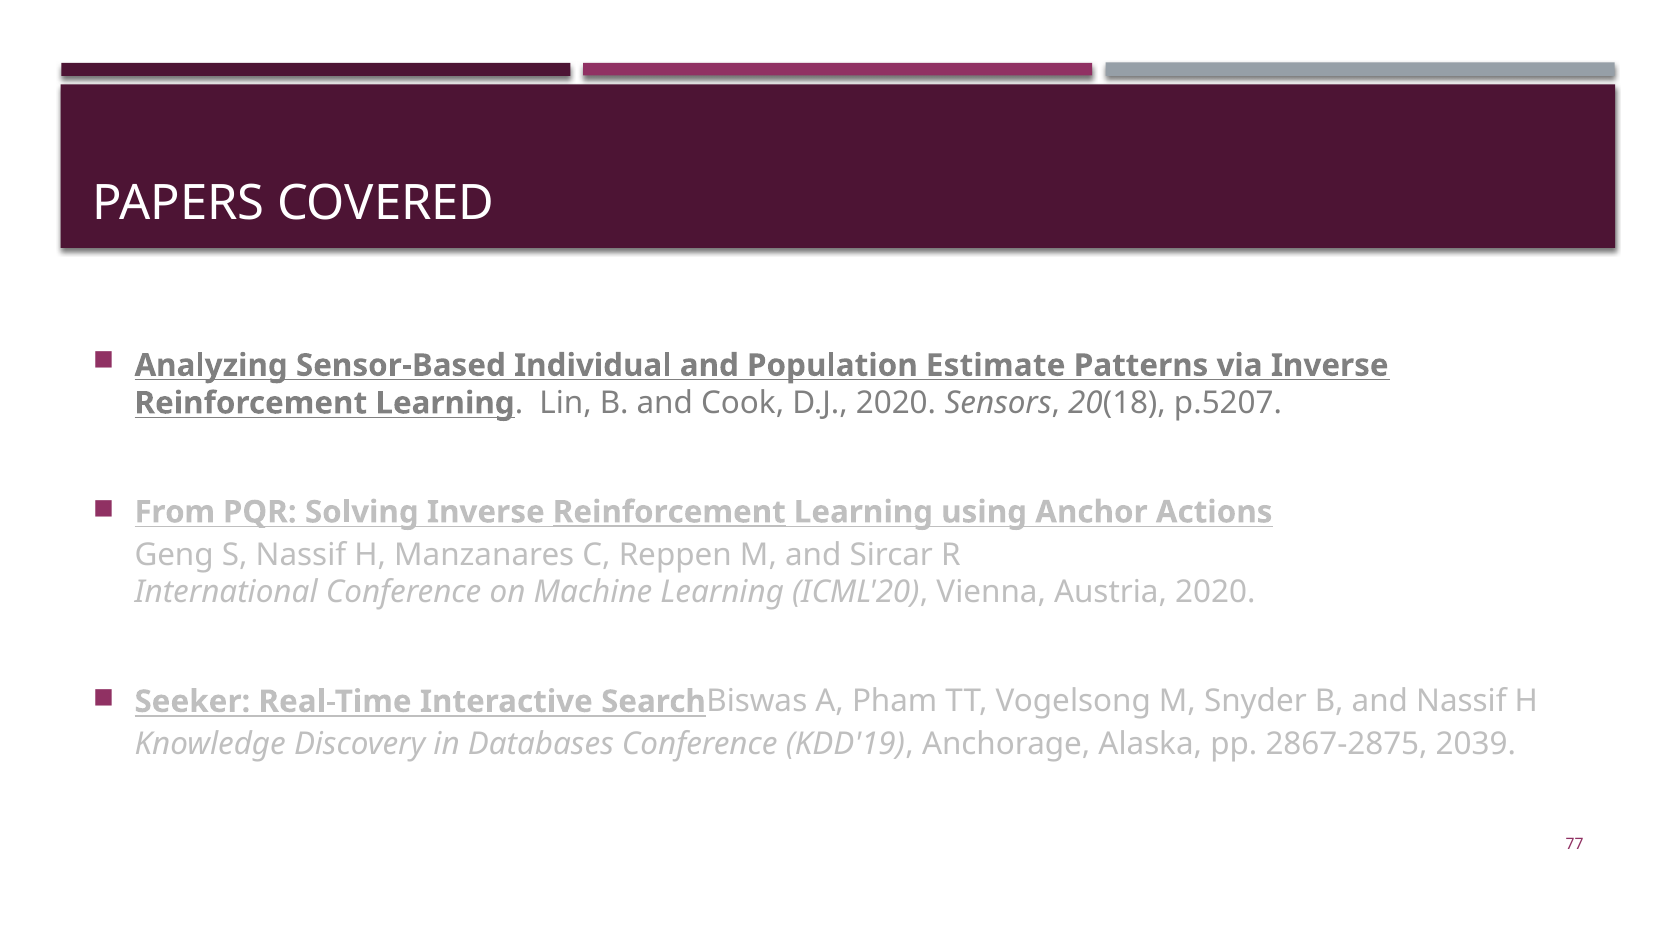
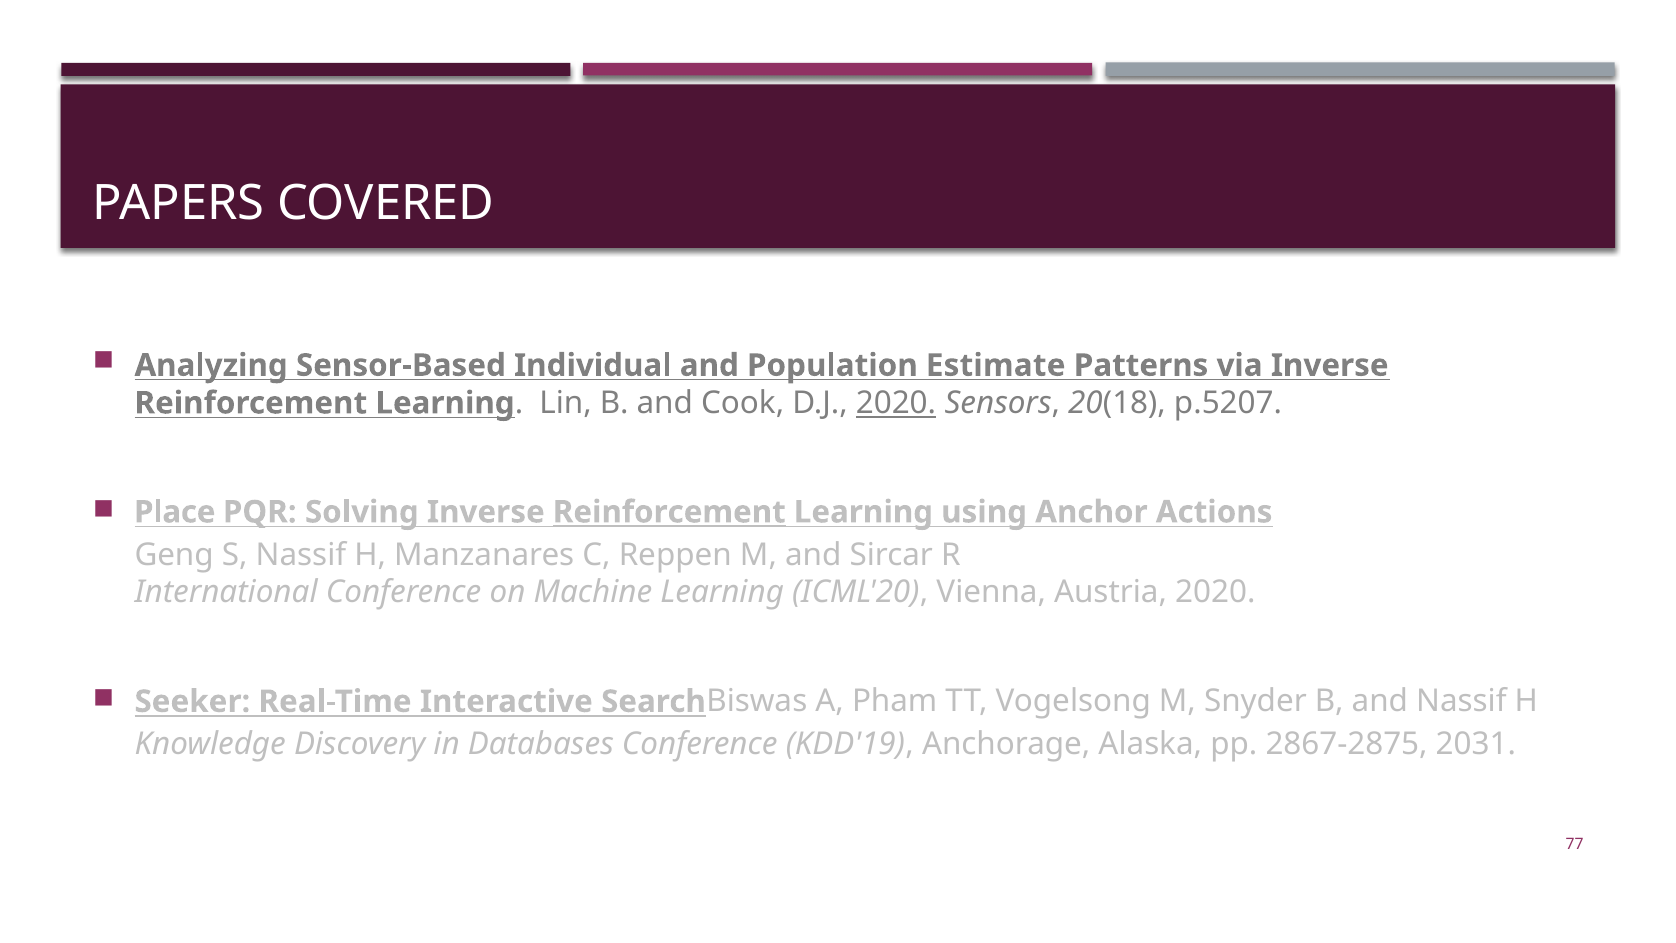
2020 underline: none -> present (896, 403)
From: From -> Place (175, 512)
2039: 2039 -> 2031 (1476, 744)
